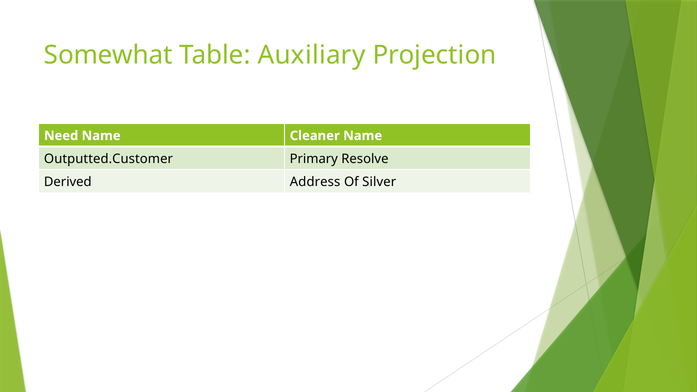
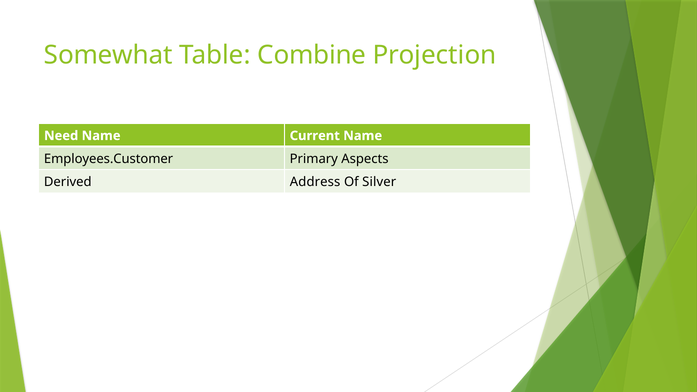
Auxiliary: Auxiliary -> Combine (312, 55)
Cleaner: Cleaner -> Current (315, 136)
Outputted.Customer: Outputted.Customer -> Employees.Customer (109, 159)
Resolve: Resolve -> Aspects (365, 159)
